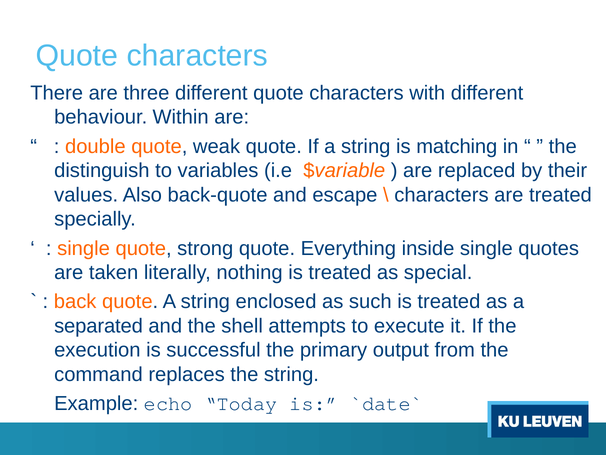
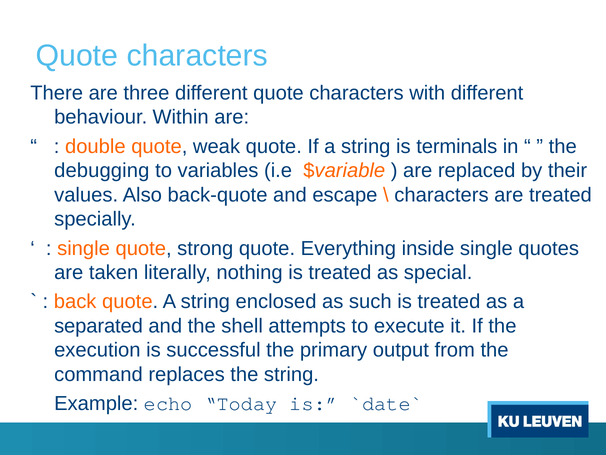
matching: matching -> terminals (457, 146)
distinguish: distinguish -> debugging (102, 170)
